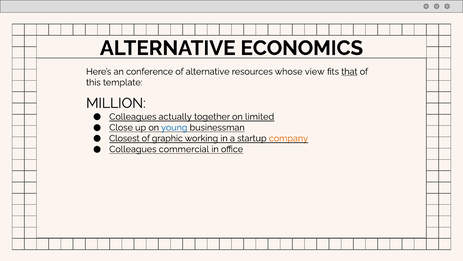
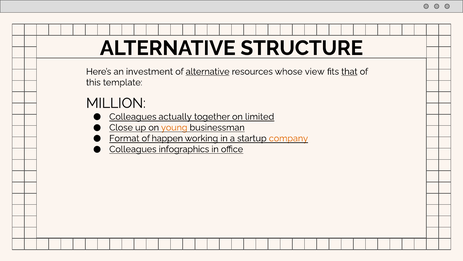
ECONOMICS: ECONOMICS -> STRUCTURE (302, 48)
conference: conference -> investment (150, 71)
alternative underline: none -> present (208, 71)
young colour: blue -> orange (174, 127)
Closest: Closest -> Format (124, 138)
graphic: graphic -> happen (167, 138)
commercial: commercial -> infographics (184, 149)
